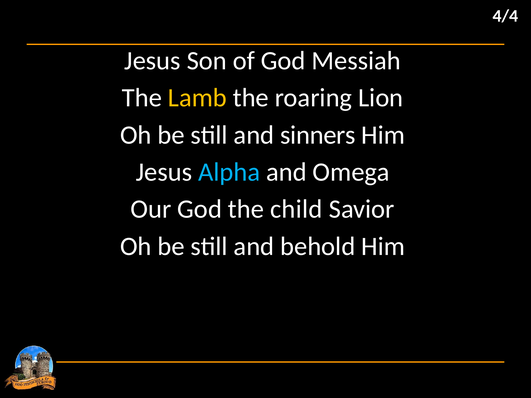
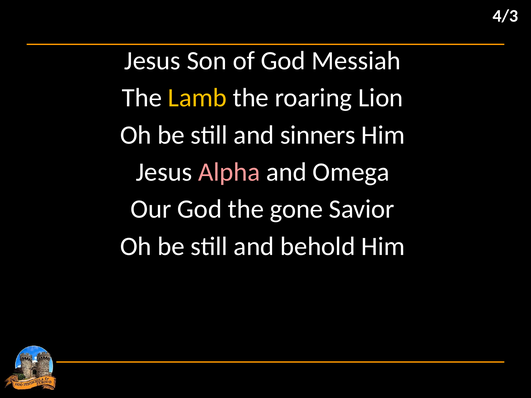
4/4: 4/4 -> 4/3 (505, 16)
Alpha colour: light blue -> pink (229, 172)
child: child -> gone (296, 209)
